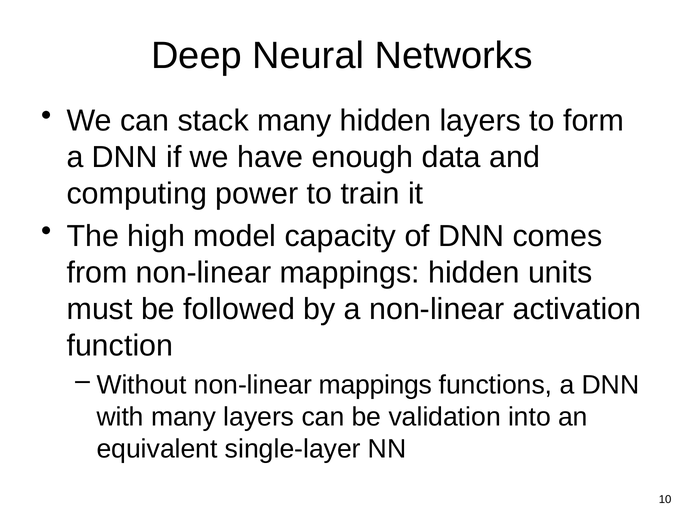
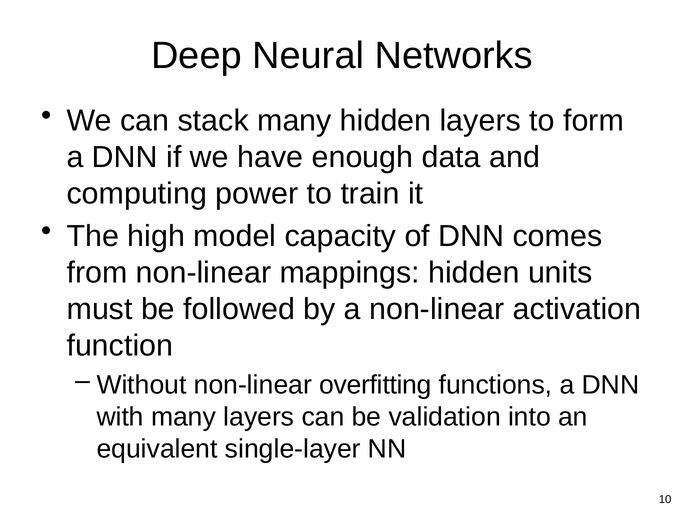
Without non-linear mappings: mappings -> overfitting (375, 385)
